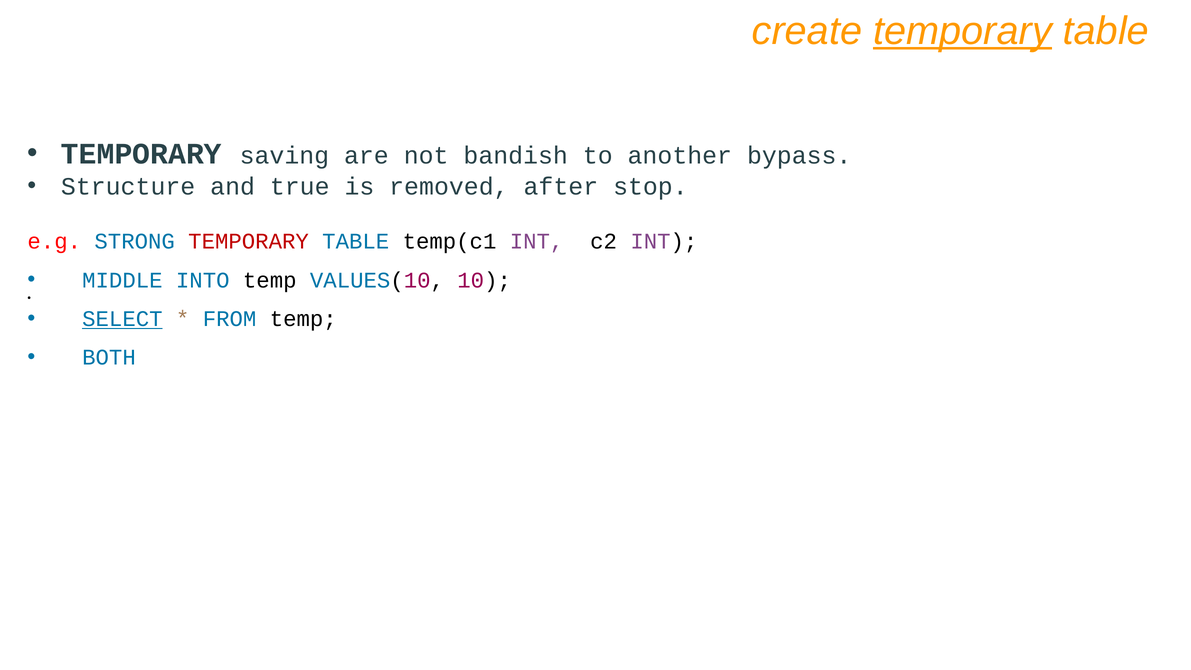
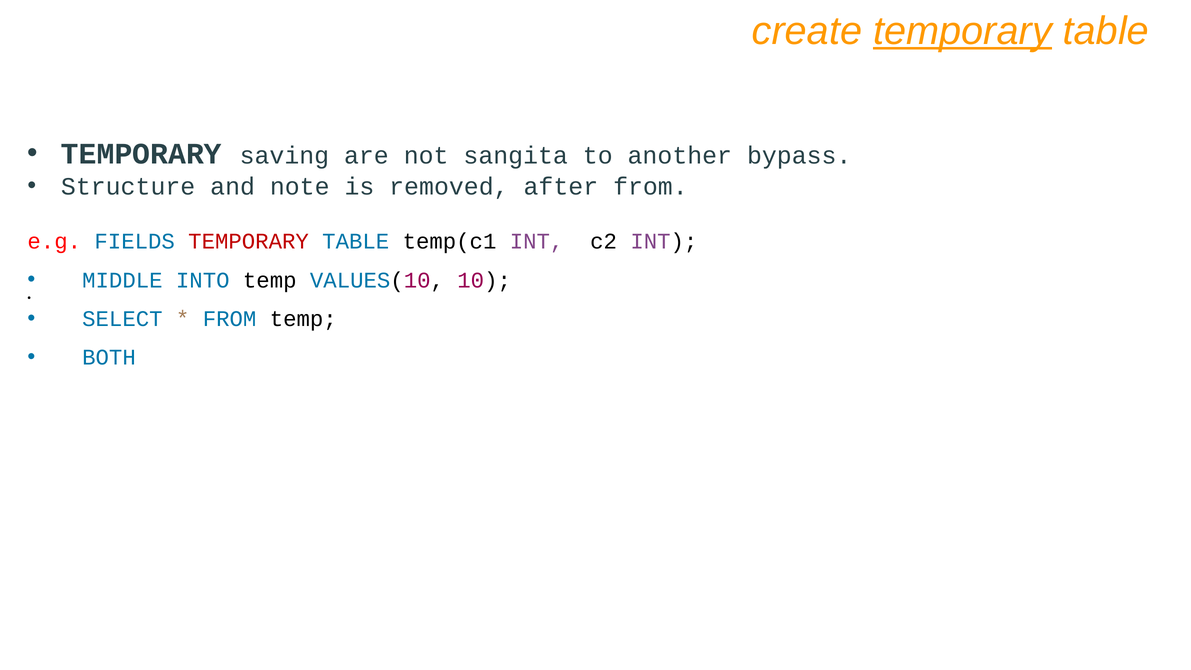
bandish: bandish -> sangita (516, 156)
true: true -> note (300, 187)
after stop: stop -> from (650, 187)
STRONG: STRONG -> FIELDS (135, 241)
SELECT underline: present -> none (122, 319)
